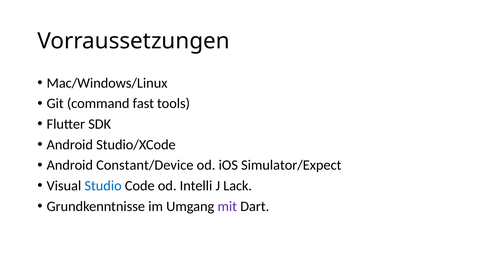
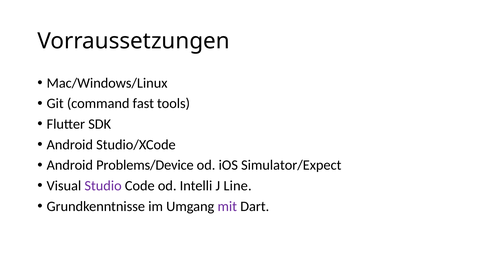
Constant/Device: Constant/Device -> Problems/Device (145, 165)
Studio colour: blue -> purple (103, 186)
Lack: Lack -> Line (238, 186)
